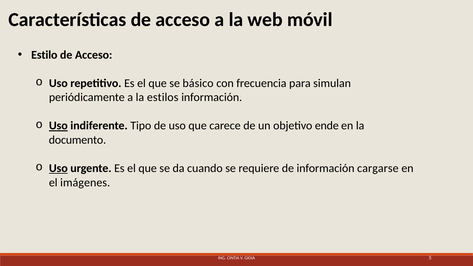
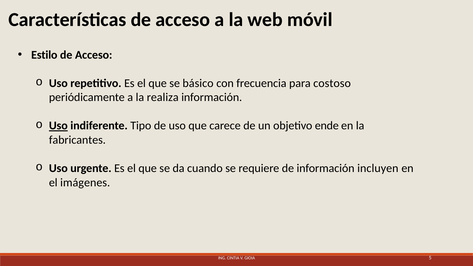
simulan: simulan -> costoso (332, 83)
estilos: estilos -> realiza (163, 97)
documento: documento -> fabricantes (77, 140)
Uso underline: present -> none (58, 168)
cargarse: cargarse -> incluyen (378, 168)
